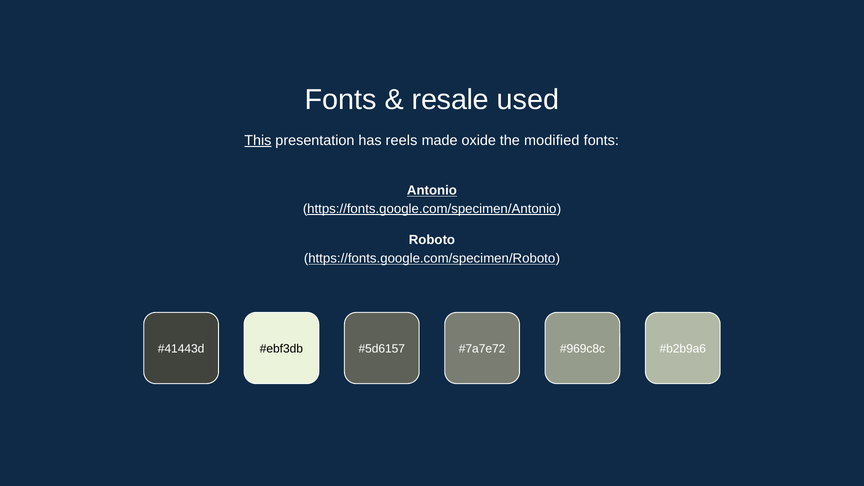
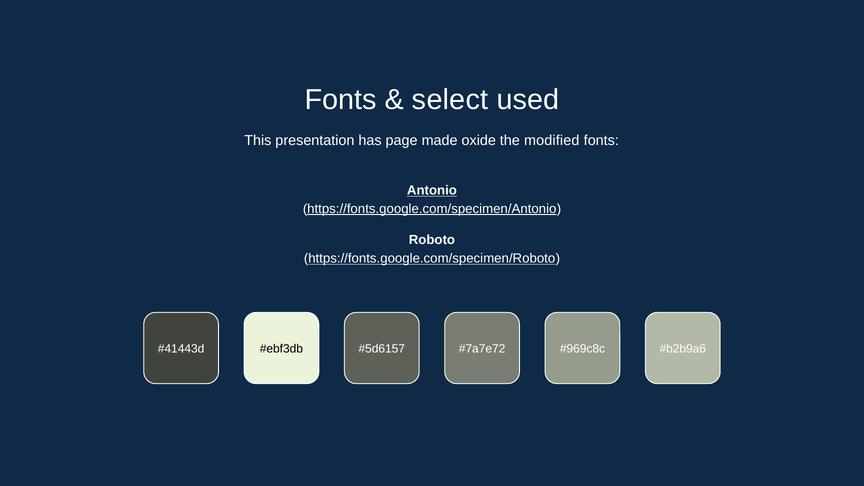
resale: resale -> select (450, 100)
This underline: present -> none (258, 140)
reels: reels -> page (402, 140)
